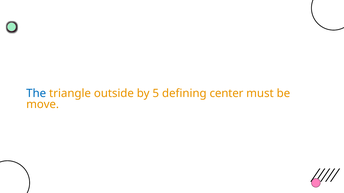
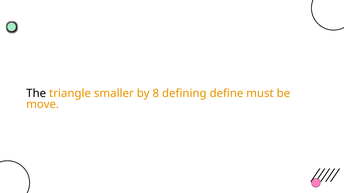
The colour: blue -> black (36, 93)
outside: outside -> smaller (114, 93)
5: 5 -> 8 (156, 93)
center: center -> define (226, 93)
